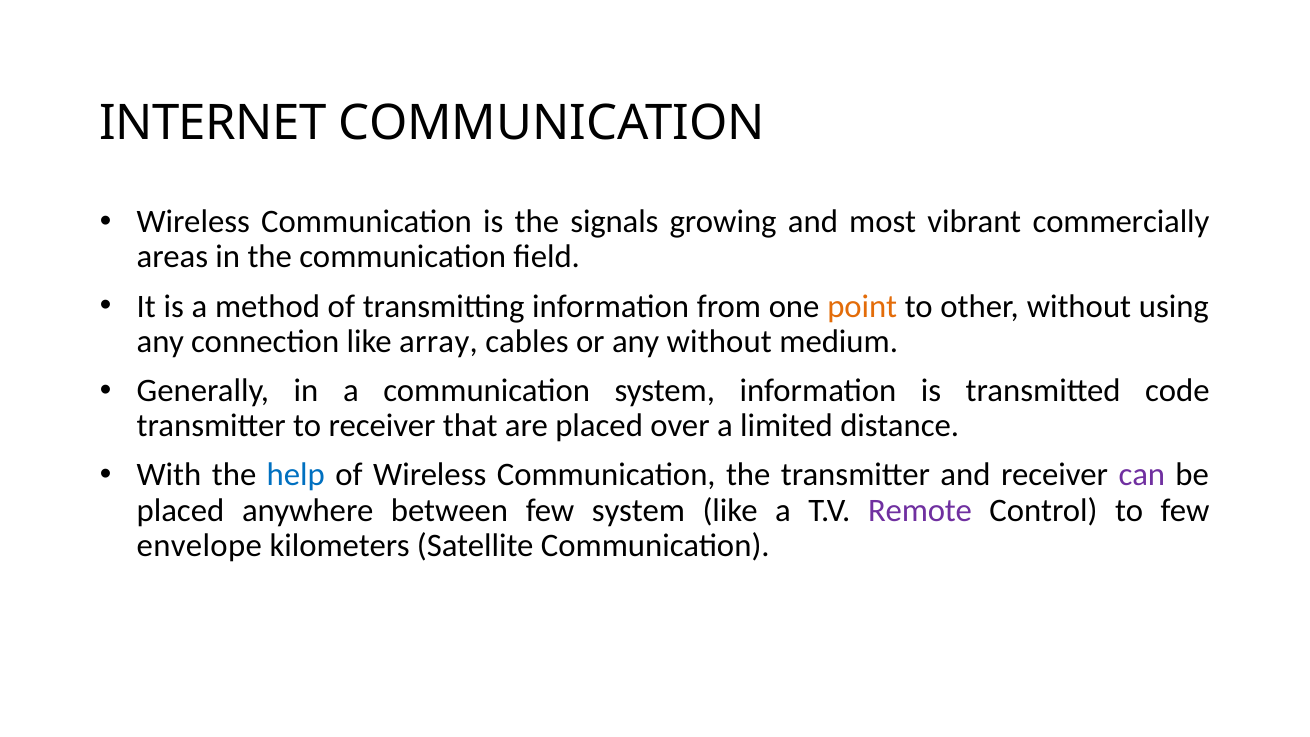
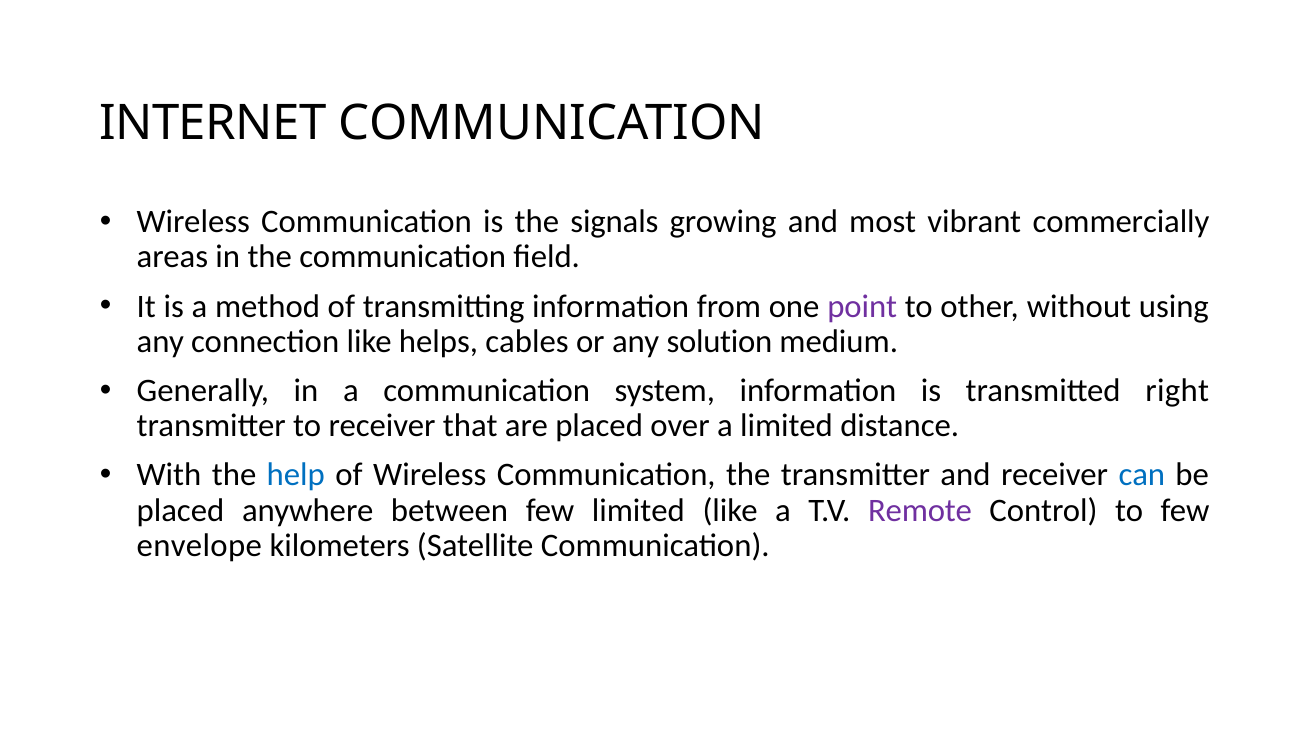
point colour: orange -> purple (862, 306)
array: array -> helps (439, 341)
any without: without -> solution (719, 341)
code: code -> right (1177, 391)
can colour: purple -> blue (1142, 475)
few system: system -> limited (638, 510)
